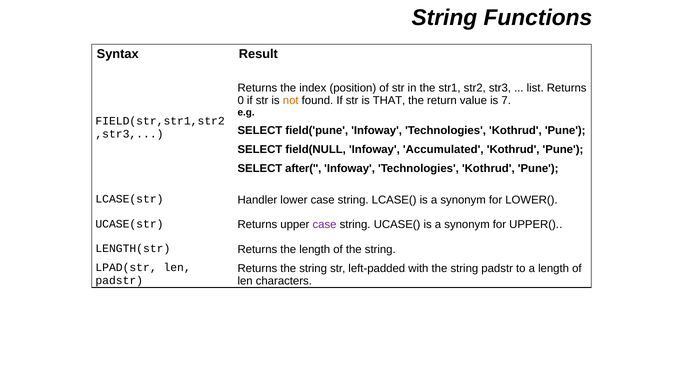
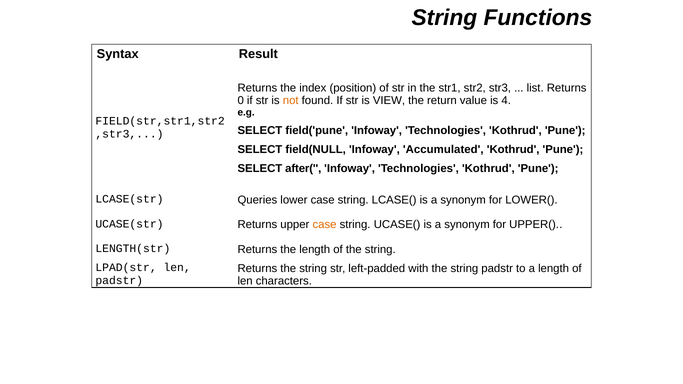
THAT: THAT -> VIEW (389, 101)
7: 7 -> 4 (506, 101)
Handler: Handler -> Queries (257, 200)
case colour: purple -> orange (325, 225)
